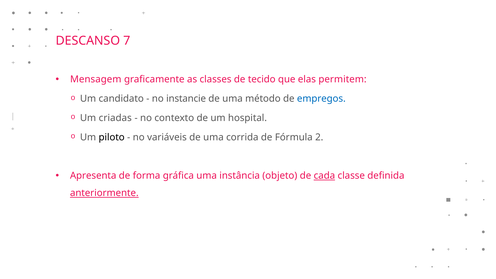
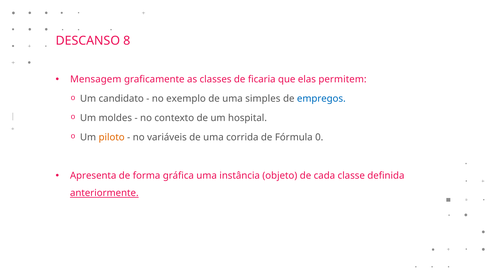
7: 7 -> 8 (127, 41)
tecido: tecido -> ficaria (262, 79)
instancie: instancie -> exemplo (186, 99)
método: método -> simples (263, 99)
criadas: criadas -> moldes (115, 118)
piloto colour: black -> orange (112, 137)
2: 2 -> 0 (319, 137)
cada underline: present -> none (324, 176)
